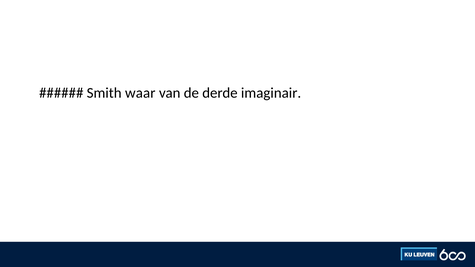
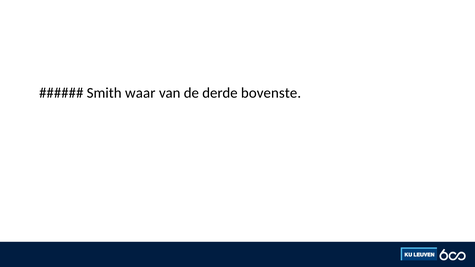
imaginair: imaginair -> bovenste (271, 93)
